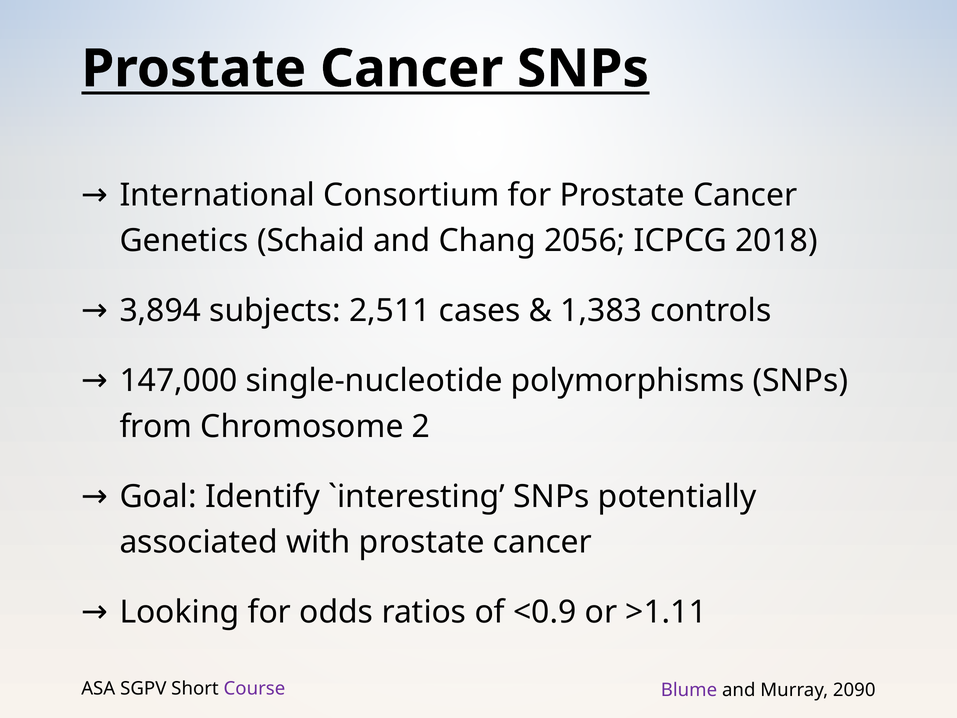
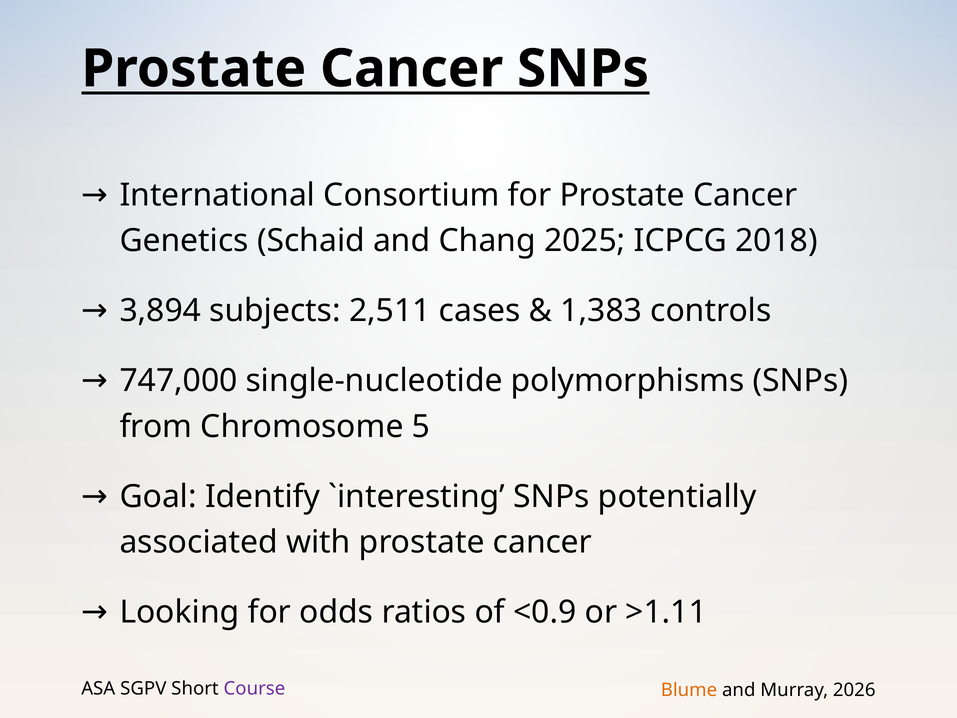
2056: 2056 -> 2025 (585, 241)
147,000: 147,000 -> 747,000 (179, 381)
2: 2 -> 5 (421, 426)
Blume colour: purple -> orange (689, 690)
2090: 2090 -> 2026 (854, 690)
